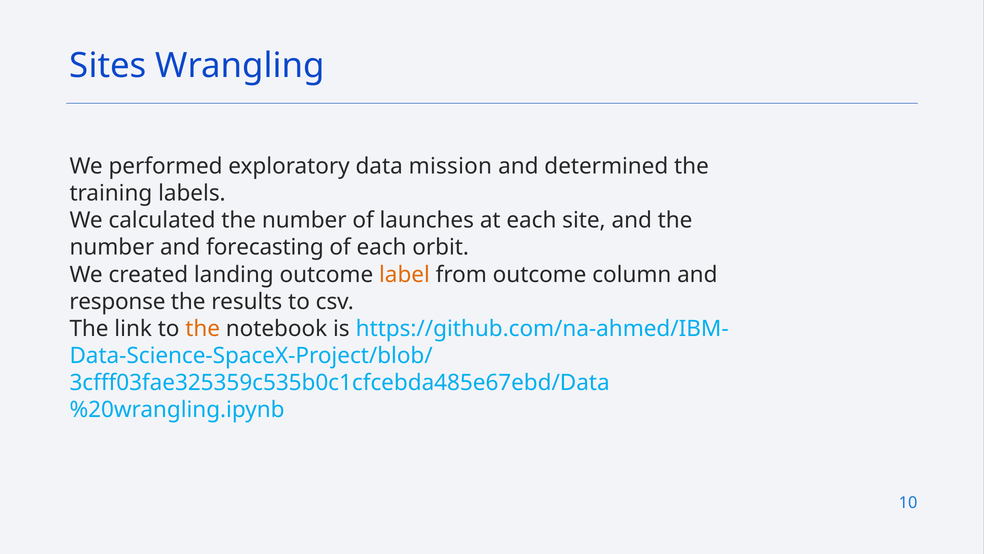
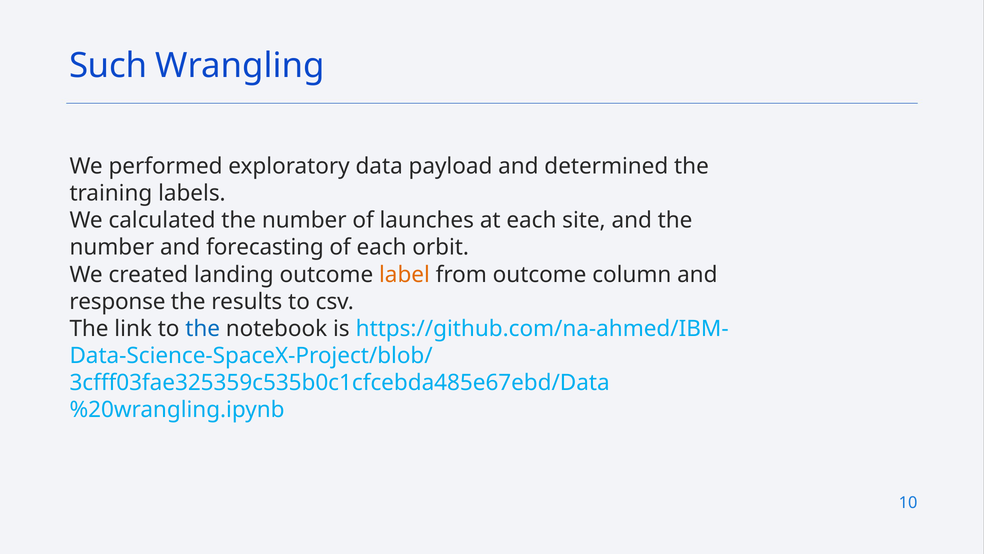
Sites: Sites -> Such (108, 66)
mission: mission -> payload (450, 166)
the colour: orange -> blue (203, 328)
